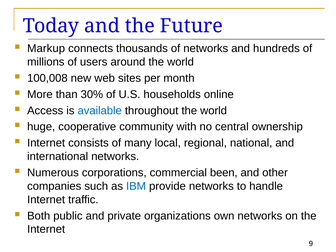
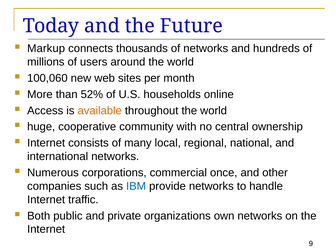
100,008: 100,008 -> 100,060 (47, 78)
30%: 30% -> 52% (92, 94)
available colour: blue -> orange (100, 111)
been: been -> once (224, 173)
